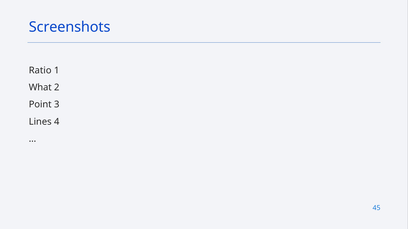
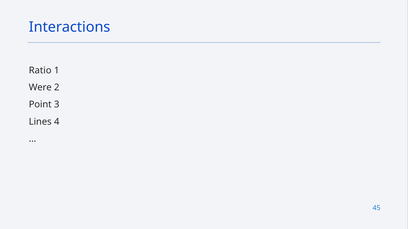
Screenshots: Screenshots -> Interactions (70, 27)
What: What -> Were (40, 88)
